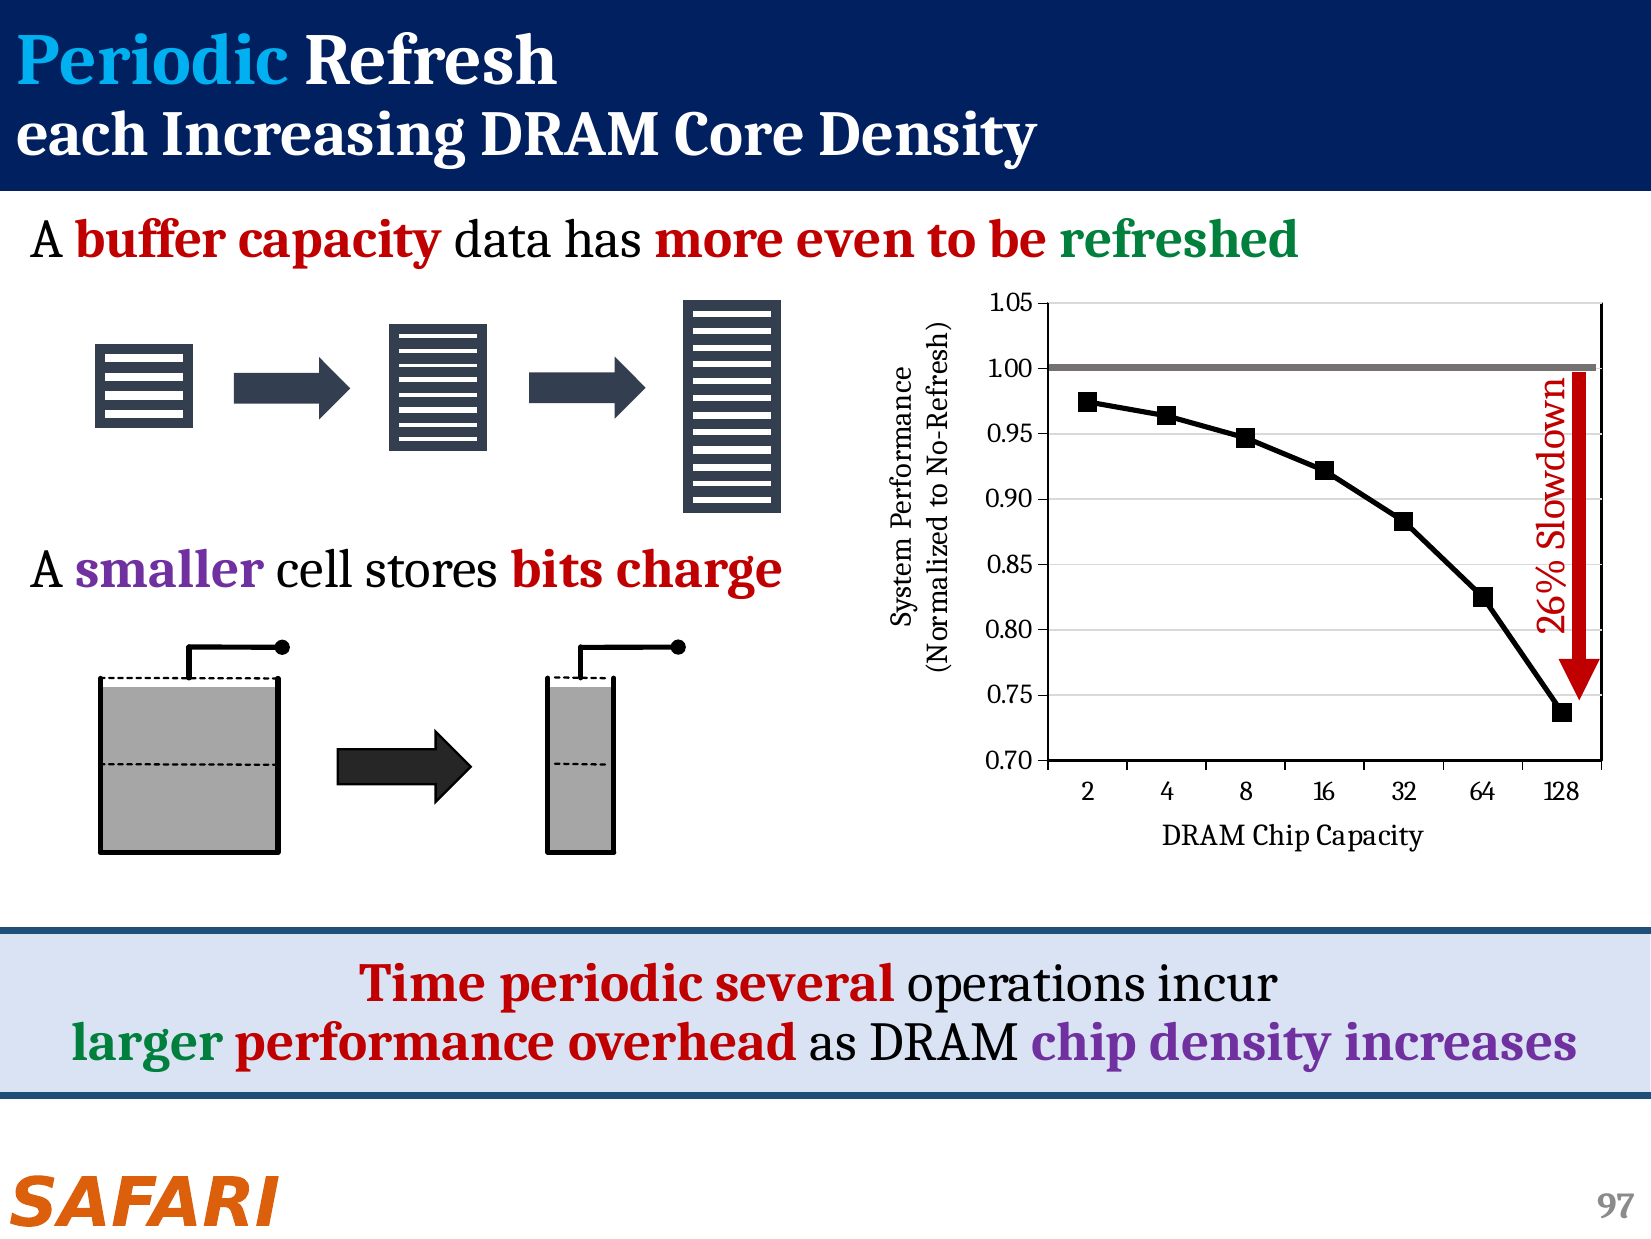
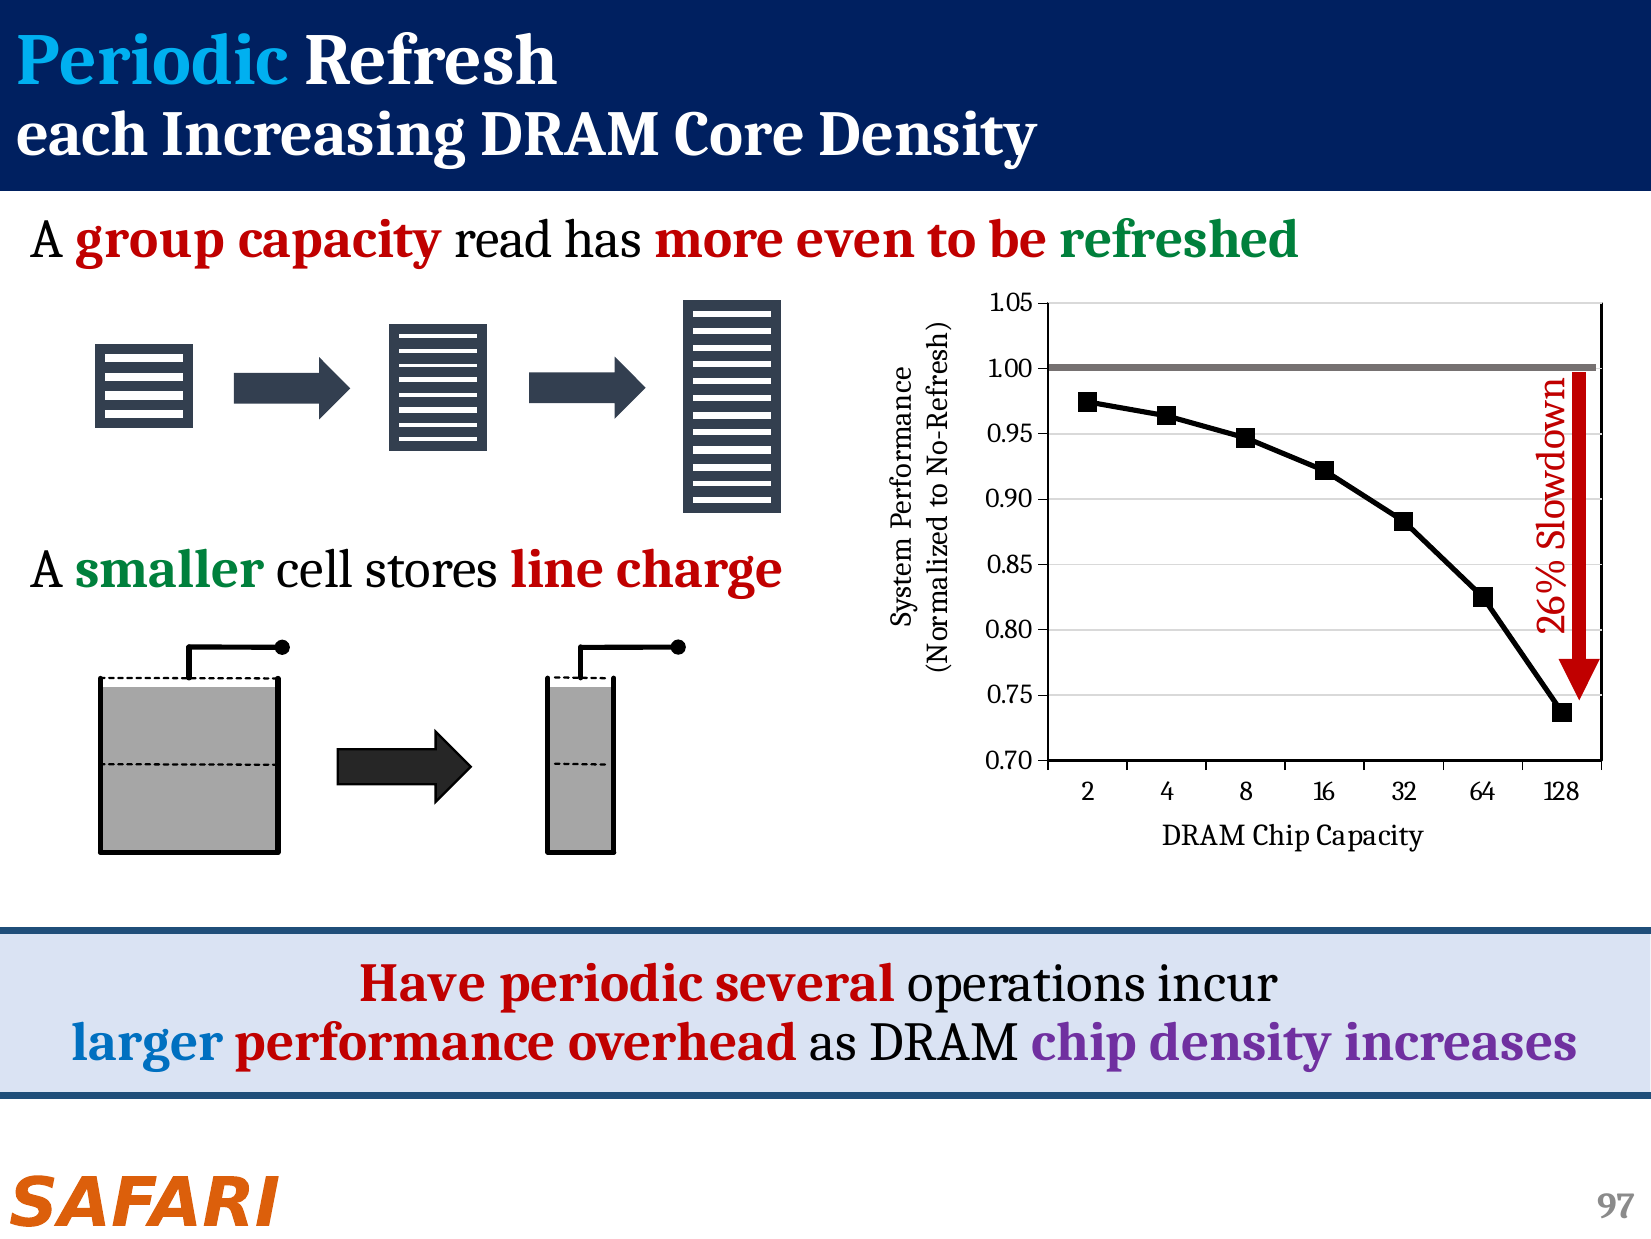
buffer: buffer -> group (150, 239)
data: data -> read (504, 239)
smaller colour: purple -> green (170, 569)
bits: bits -> line (558, 569)
Time: Time -> Have (423, 983)
larger colour: green -> blue (147, 1042)
